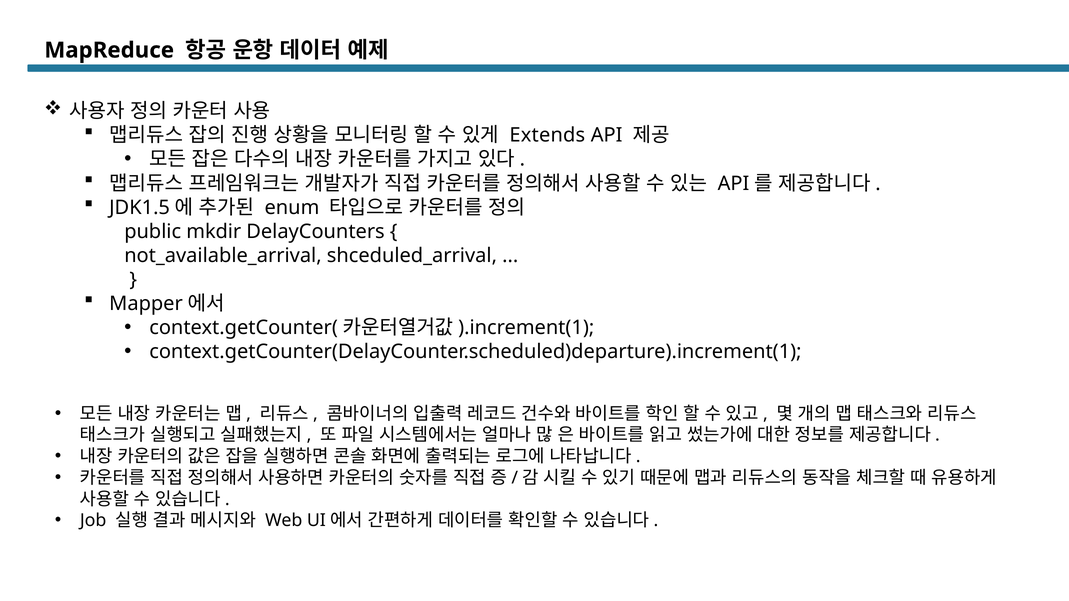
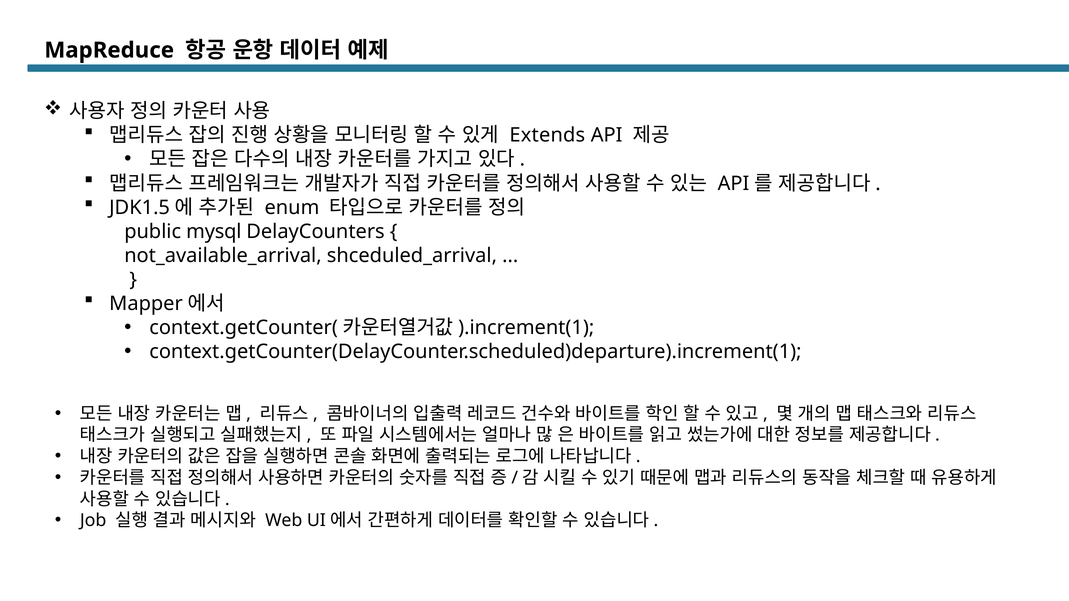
mkdir: mkdir -> mysql (214, 232)
